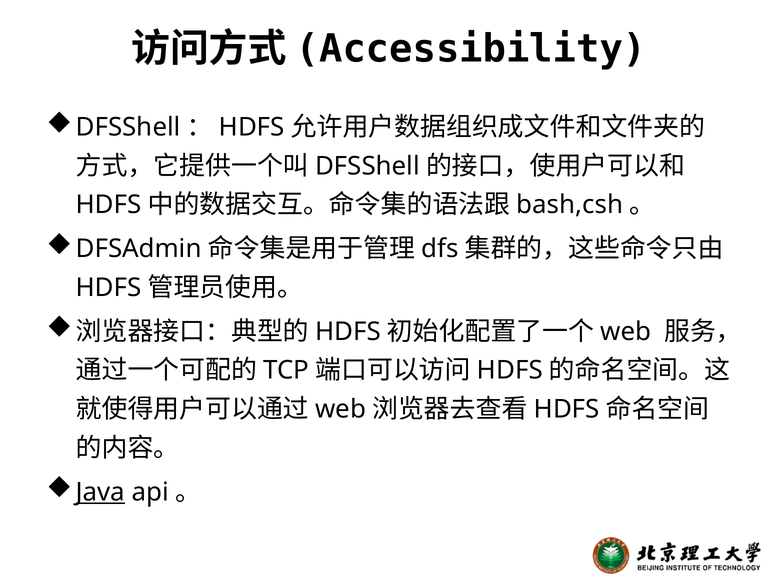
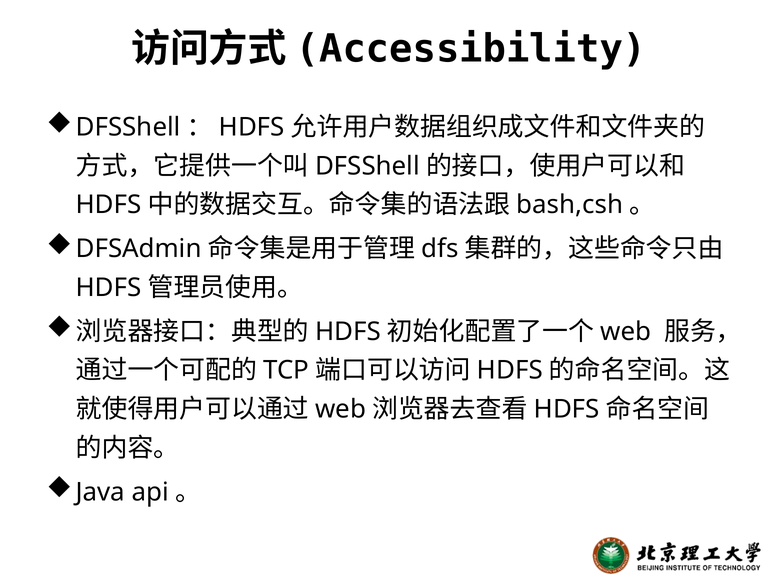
Java underline: present -> none (100, 493)
